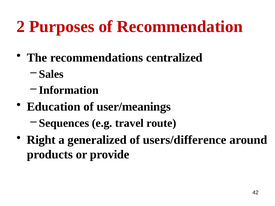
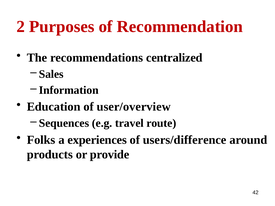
user/meanings: user/meanings -> user/overview (134, 107)
Right: Right -> Folks (41, 140)
generalized: generalized -> experiences (97, 140)
